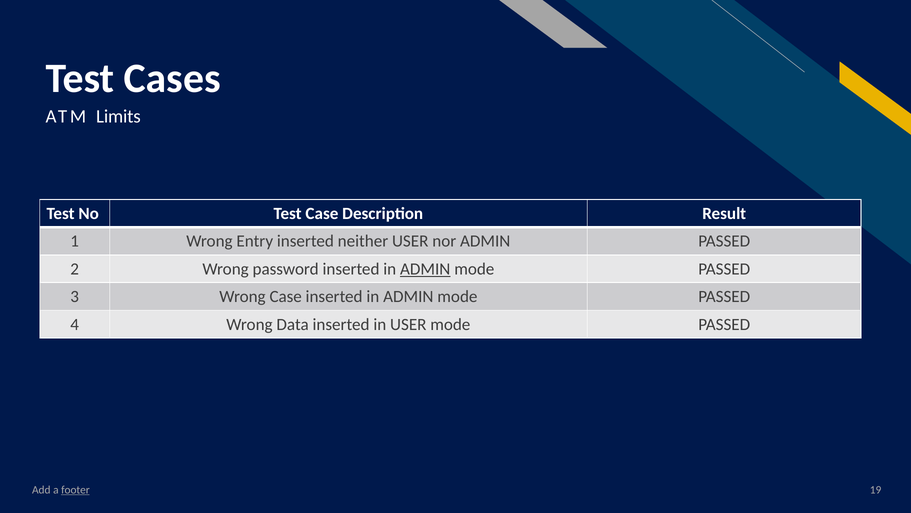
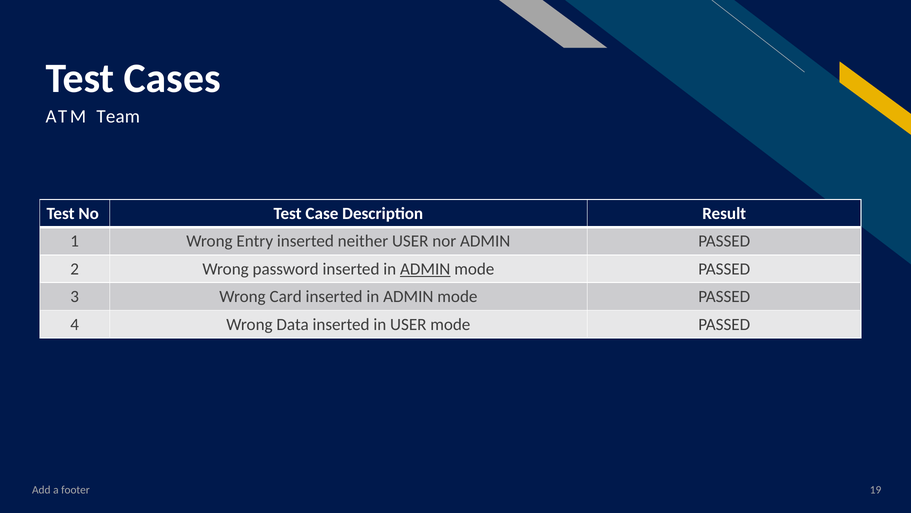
Limits: Limits -> Team (118, 116)
Wrong Case: Case -> Card (286, 296)
footer underline: present -> none (75, 489)
